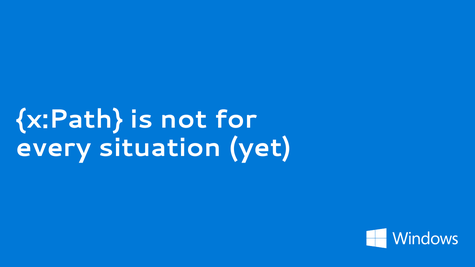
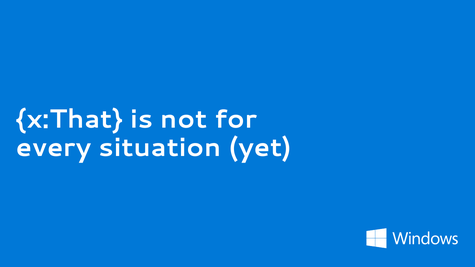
x:Path: x:Path -> x:That (69, 119)
